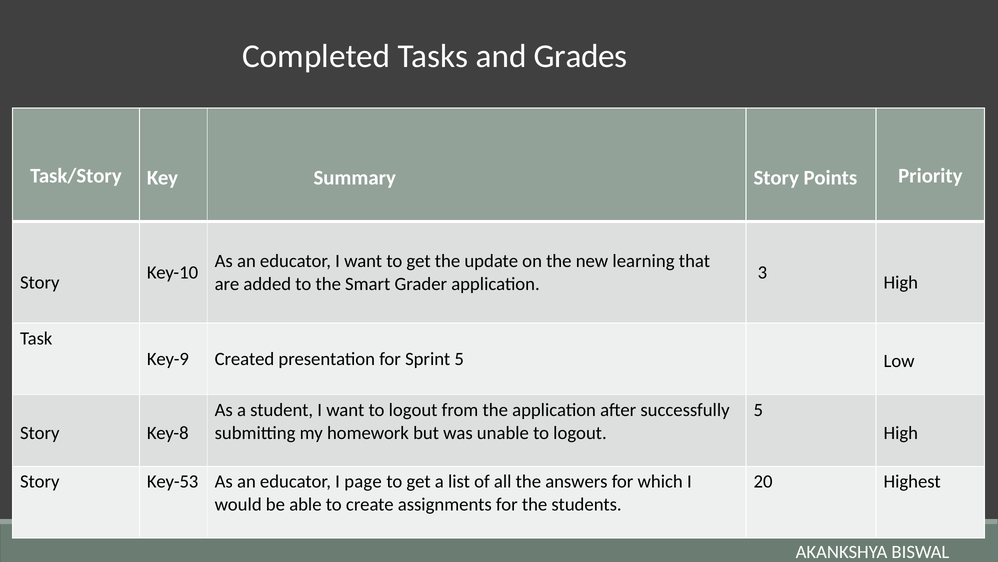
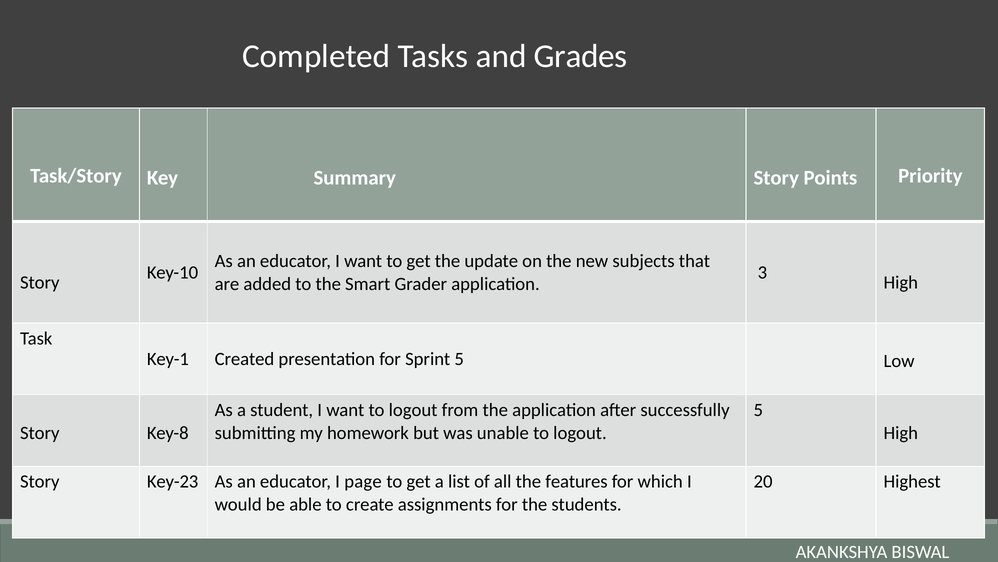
learning: learning -> subjects (644, 261)
Key-9: Key-9 -> Key-1 (168, 359)
Key-53: Key-53 -> Key-23 (173, 481)
answers: answers -> features (576, 481)
